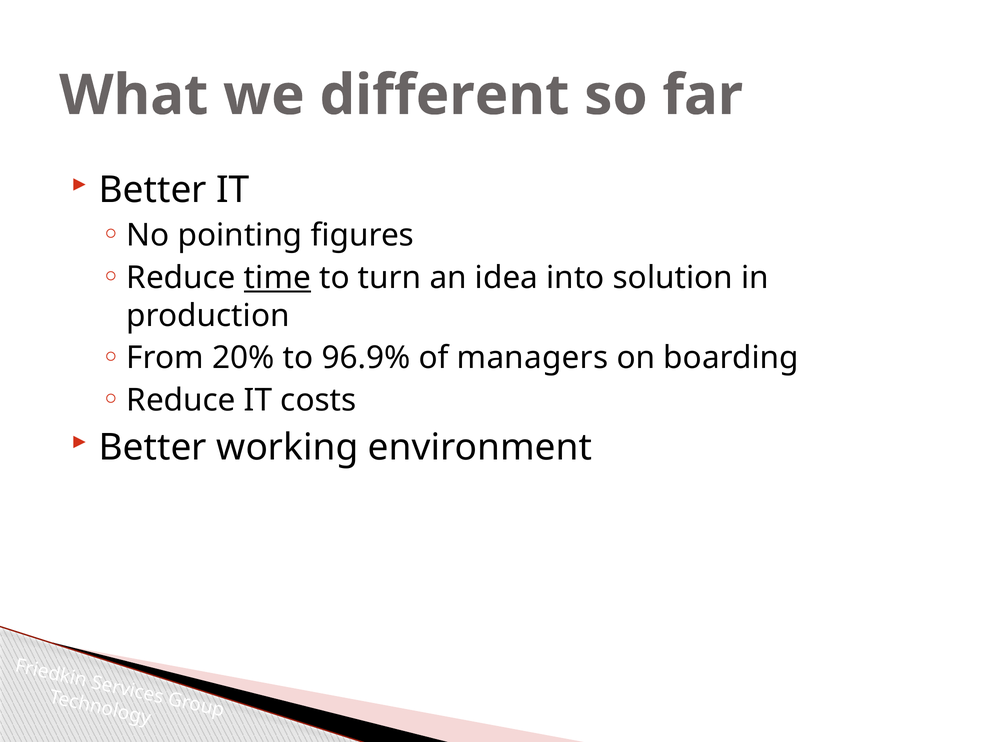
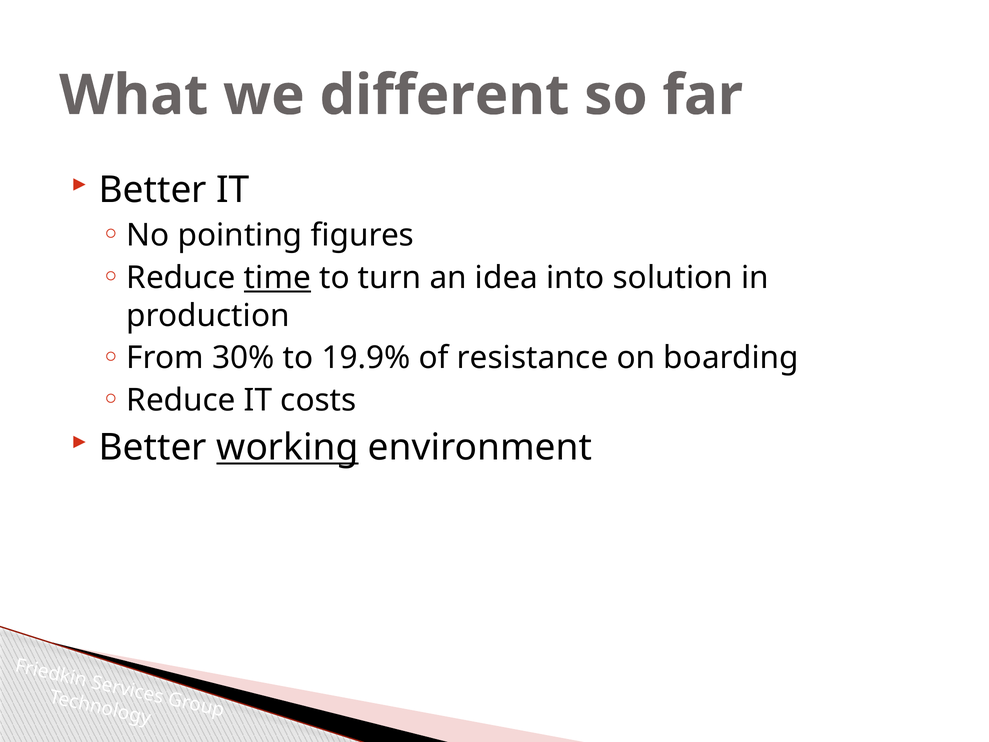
20%: 20% -> 30% (243, 358)
96.9%: 96.9% -> 19.9% (366, 358)
managers: managers -> resistance (533, 358)
working underline: none -> present (287, 447)
